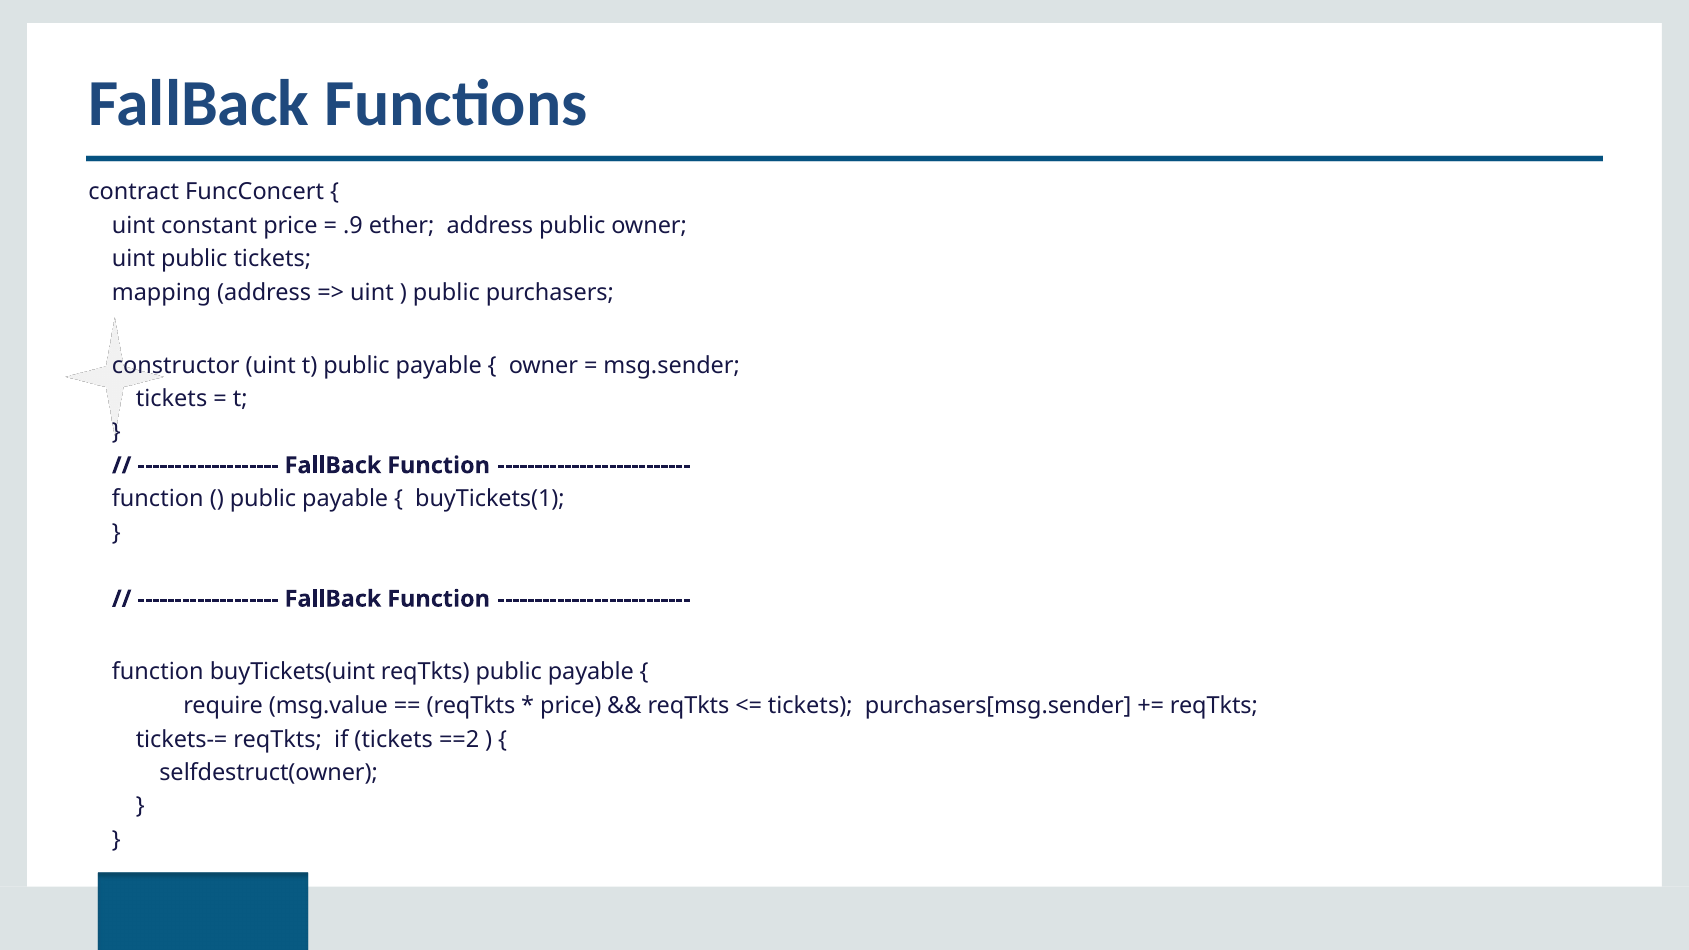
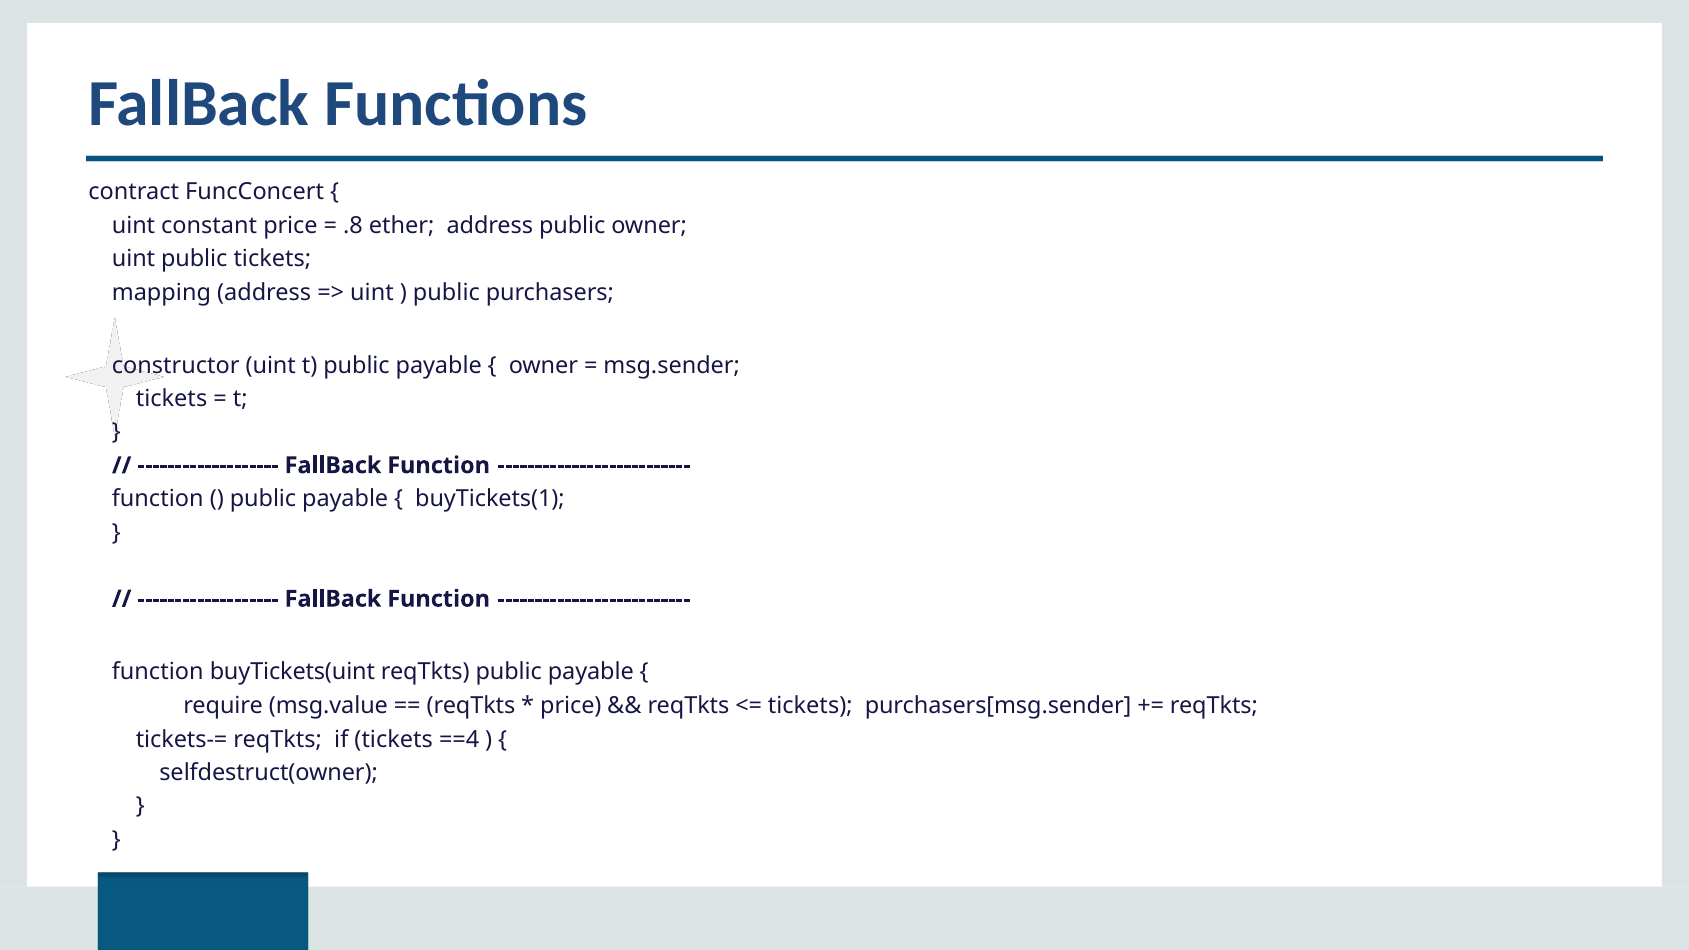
.9: .9 -> .8 (353, 226)
==2: ==2 -> ==4 (459, 740)
